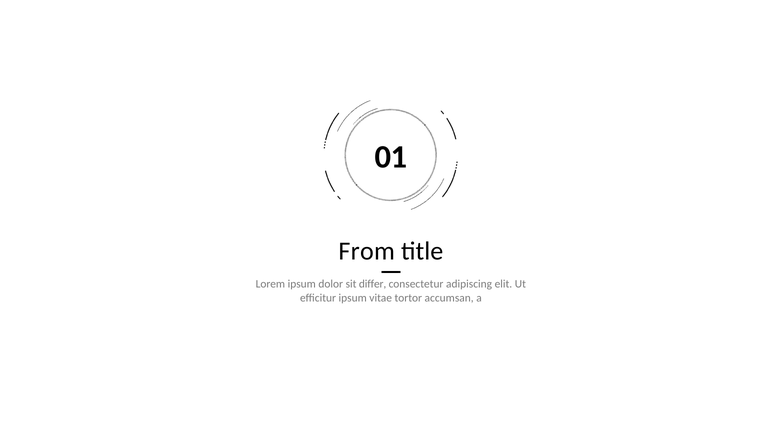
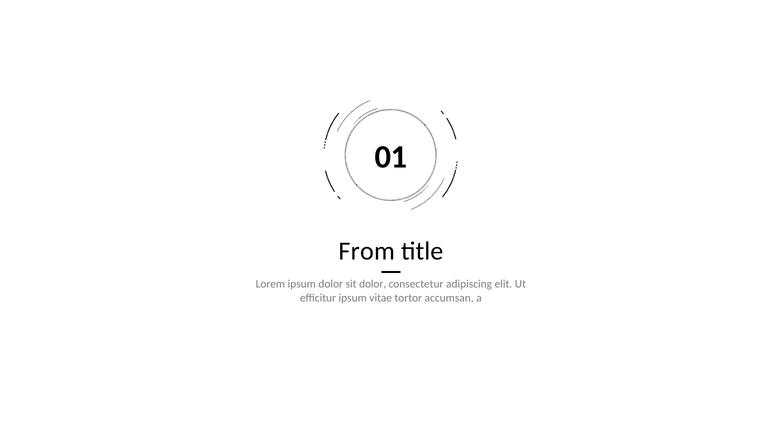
sit differ: differ -> dolor (373, 284)
